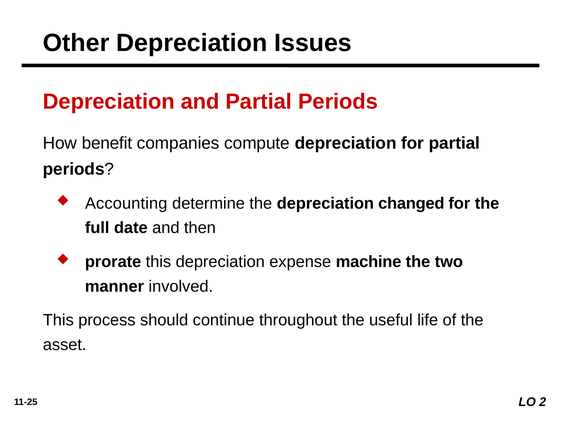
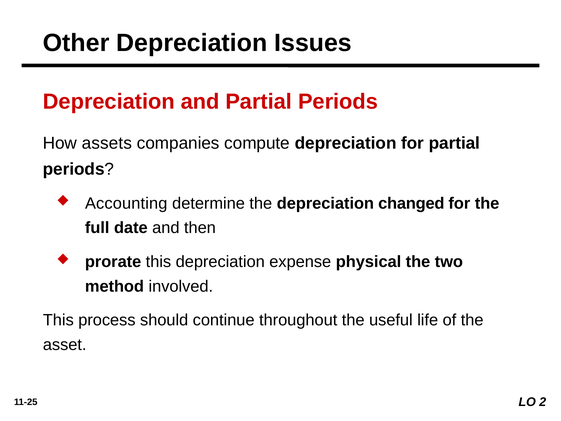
benefit: benefit -> assets (107, 143)
machine: machine -> physical (369, 262)
manner: manner -> method (114, 286)
